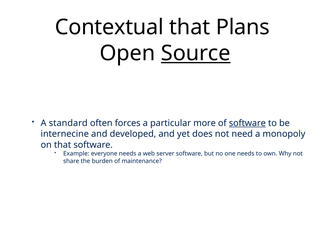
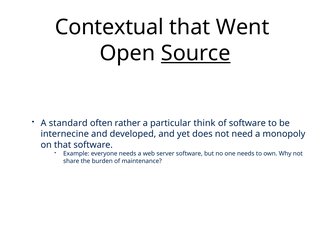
Plans: Plans -> Went (243, 27)
forces: forces -> rather (128, 123)
more: more -> think (204, 123)
software underline: present -> none (247, 123)
